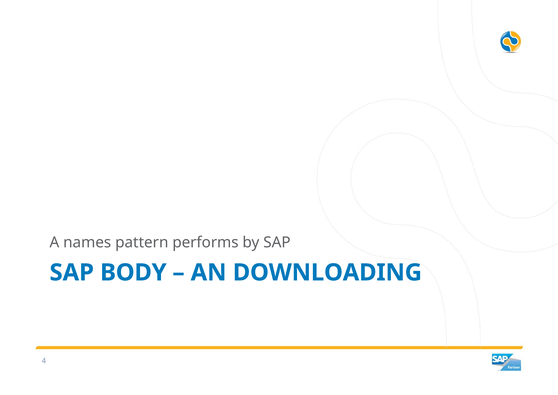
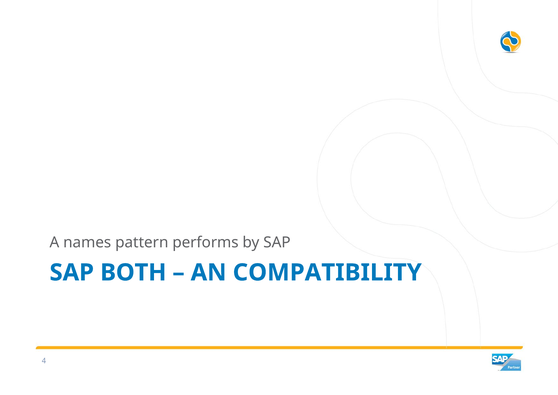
BODY: BODY -> BOTH (133, 272)
DOWNLOADING: DOWNLOADING -> COMPATIBILITY (327, 272)
